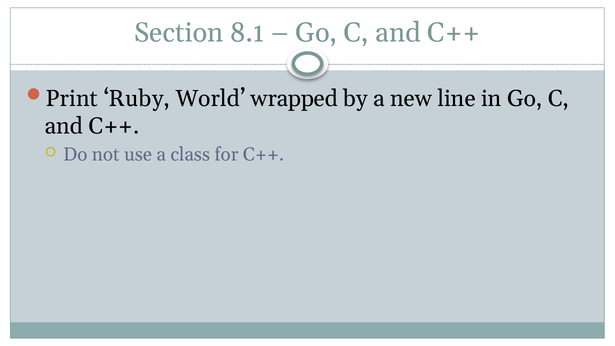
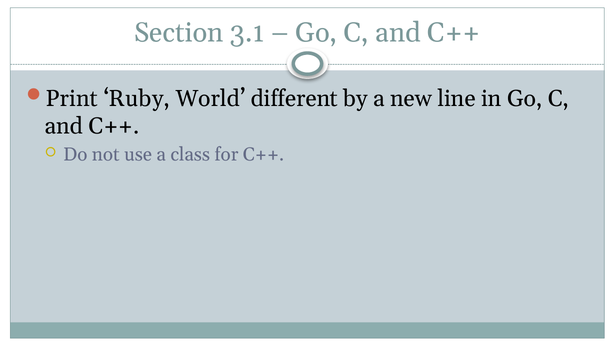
8.1: 8.1 -> 3.1 (247, 33)
wrapped: wrapped -> different (294, 98)
